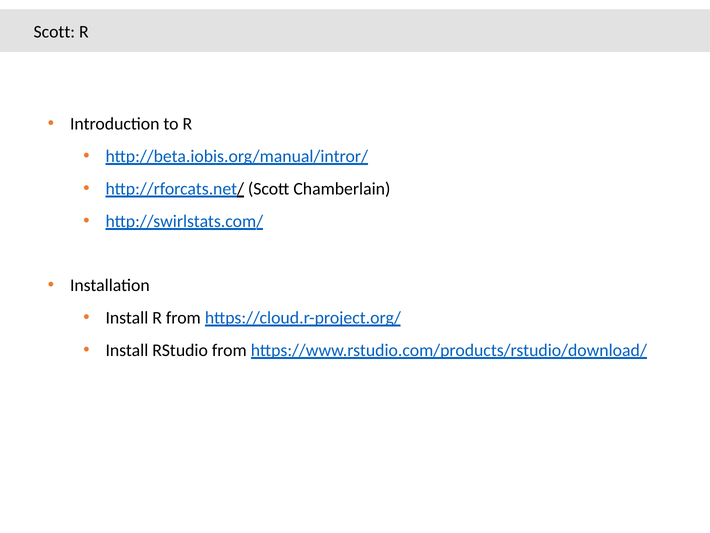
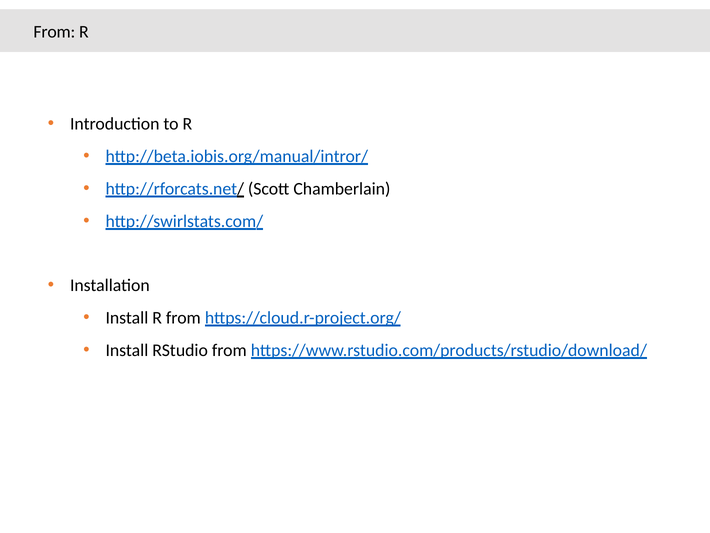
Scott: Scott -> From (54, 32)
